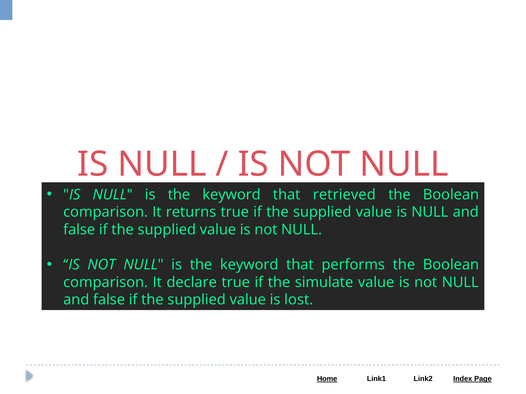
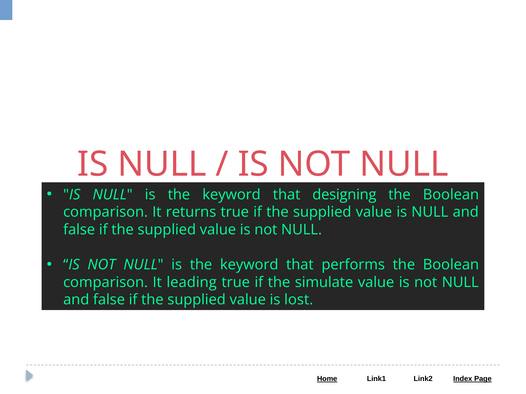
retrieved: retrieved -> designing (344, 195)
declare: declare -> leading (192, 283)
